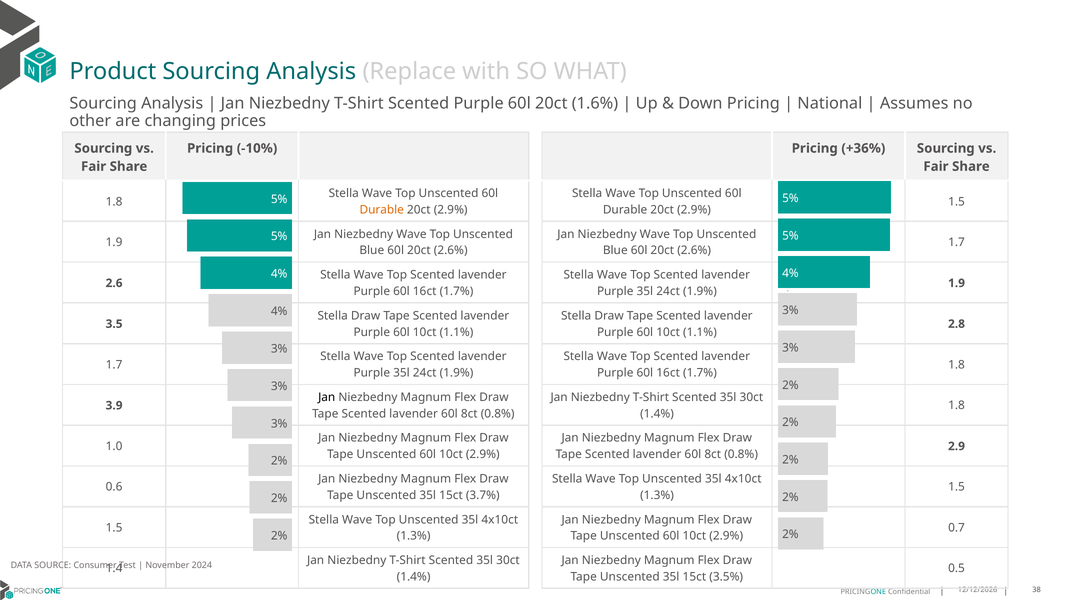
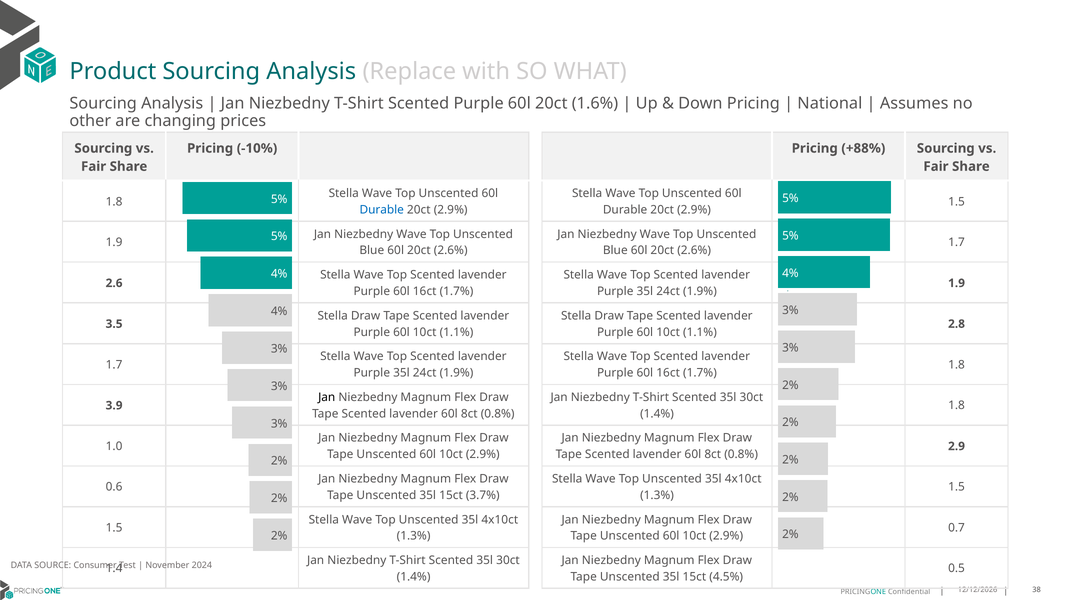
+36%: +36% -> +88% (863, 148)
Durable colour: orange -> blue (382, 210)
3.5%: 3.5% -> 4.5% (726, 577)
